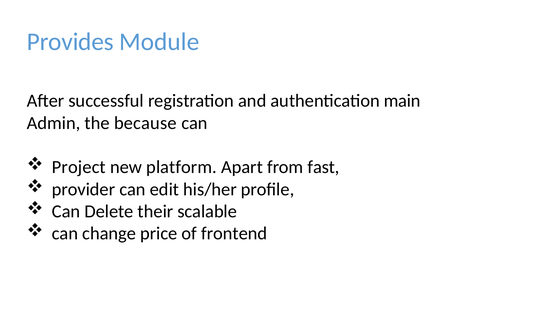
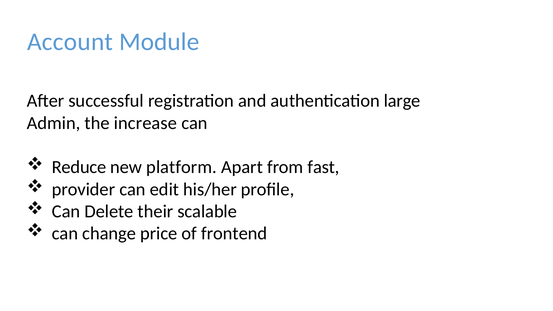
Provides: Provides -> Account (70, 42)
main: main -> large (402, 101)
because: because -> increase (145, 123)
Project: Project -> Reduce (79, 167)
